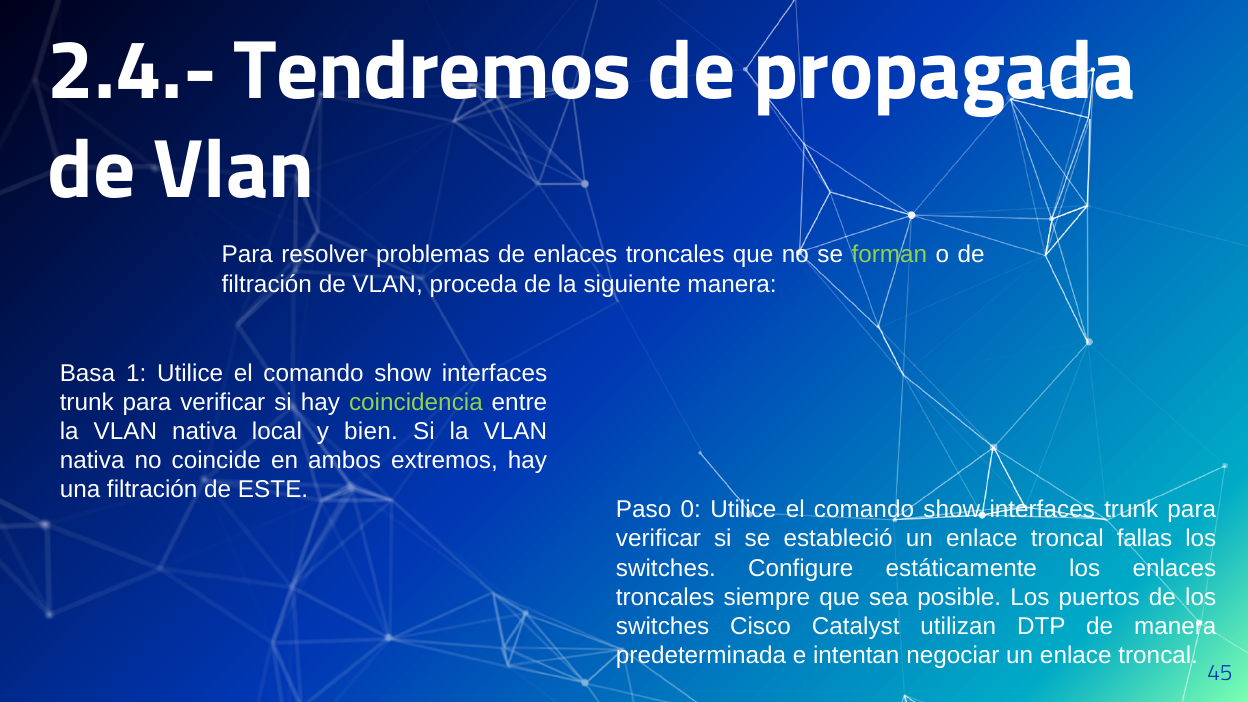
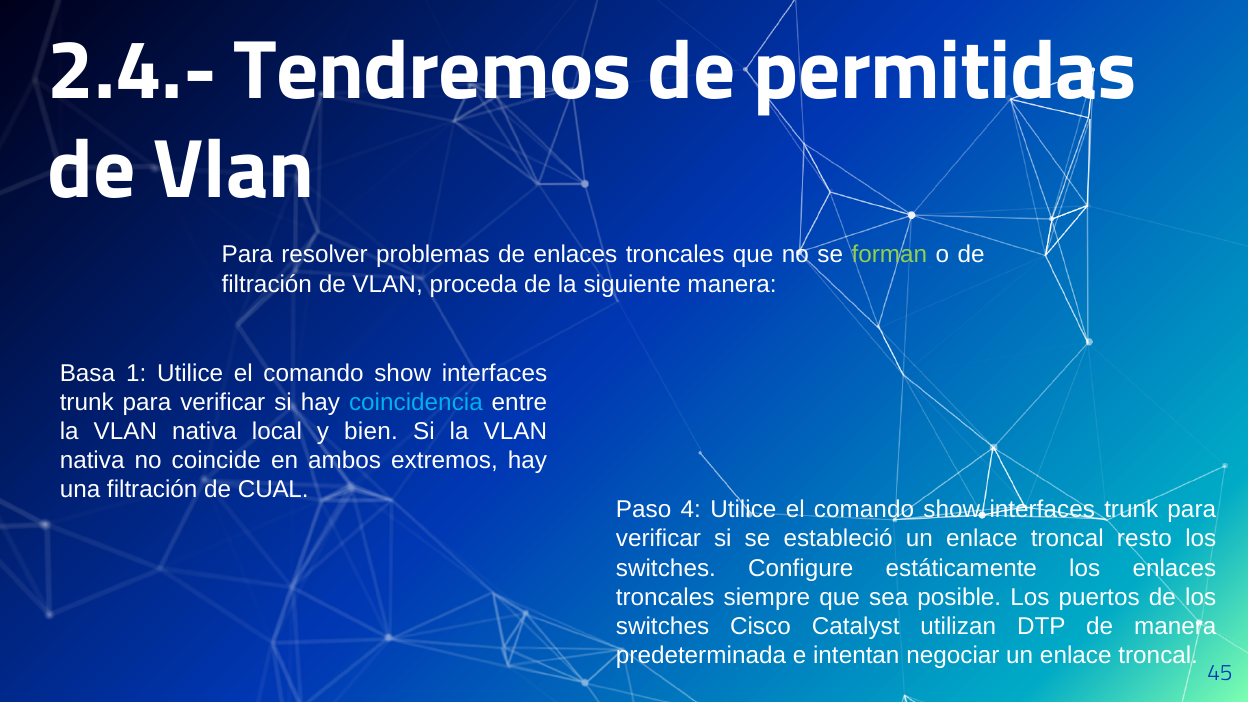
propagada: propagada -> permitidas (945, 71)
coincidencia colour: light green -> light blue (416, 403)
ESTE: ESTE -> CUAL (273, 490)
0: 0 -> 4 (691, 510)
fallas: fallas -> resto (1144, 539)
